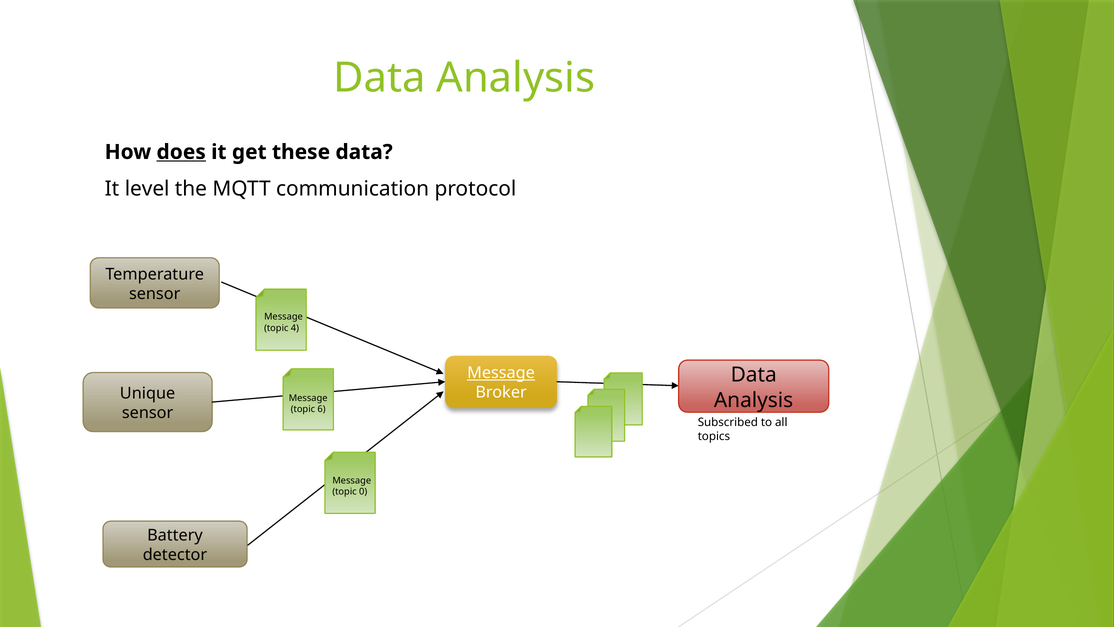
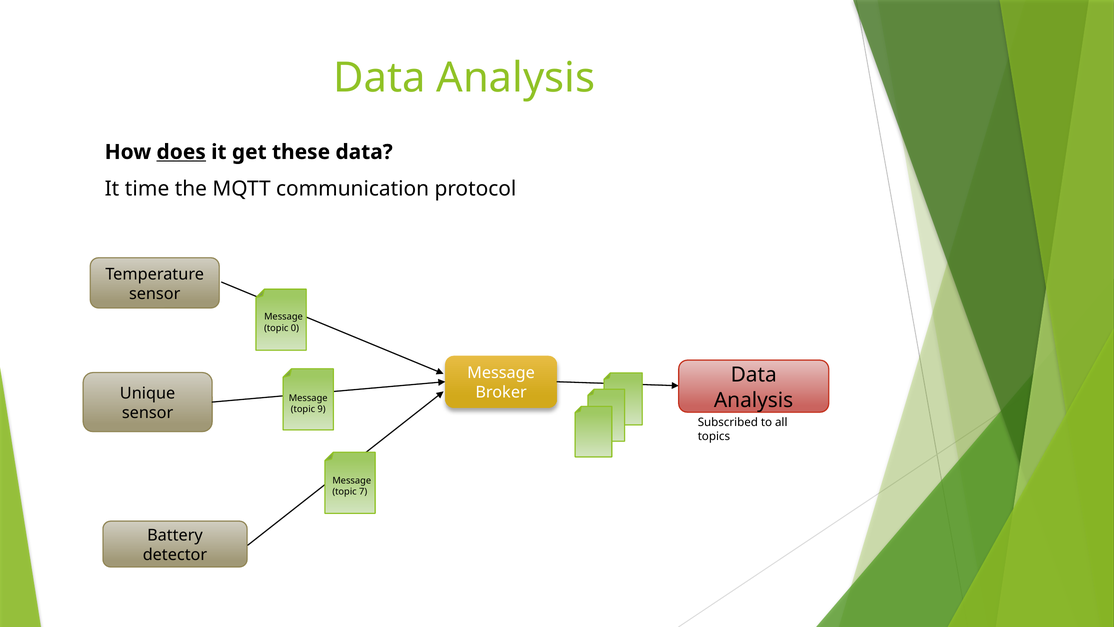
level: level -> time (147, 189)
4: 4 -> 0 (295, 328)
Message underline: present -> none (501, 373)
6: 6 -> 9 (322, 409)
0: 0 -> 7 (363, 492)
